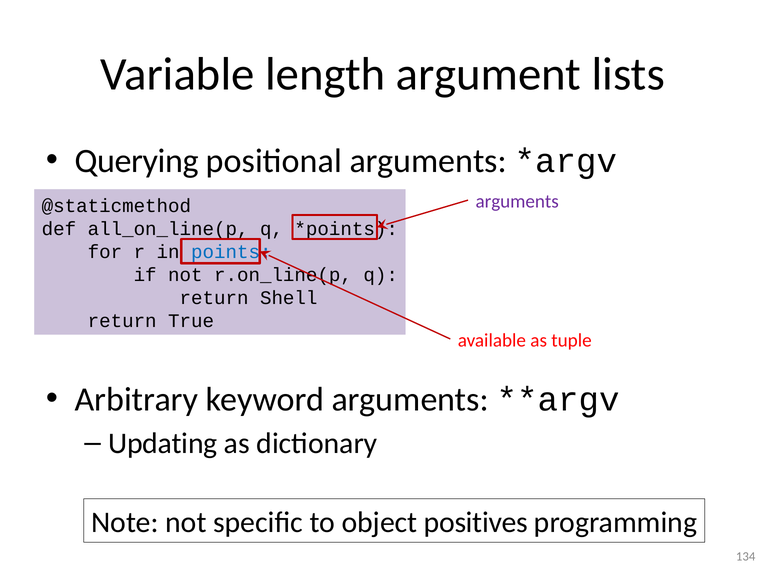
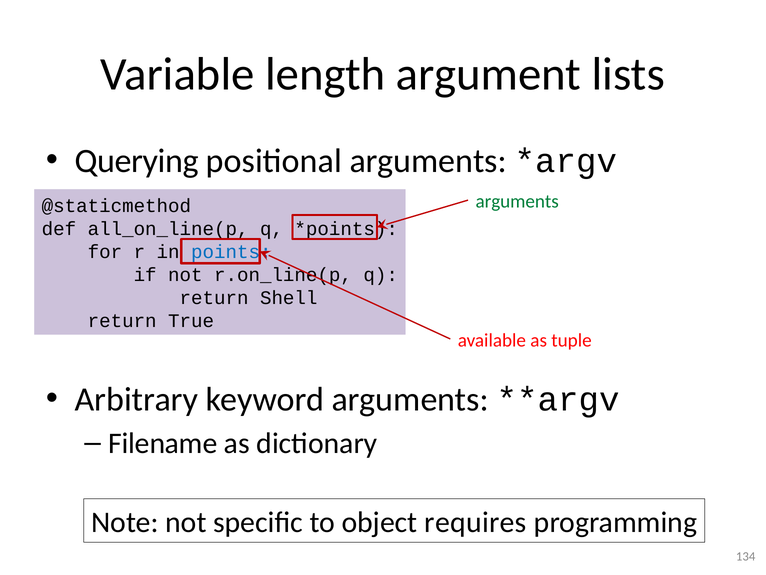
arguments colour: purple -> green (517, 201)
Updating: Updating -> Filename (163, 443)
positives: positives -> requires (476, 522)
